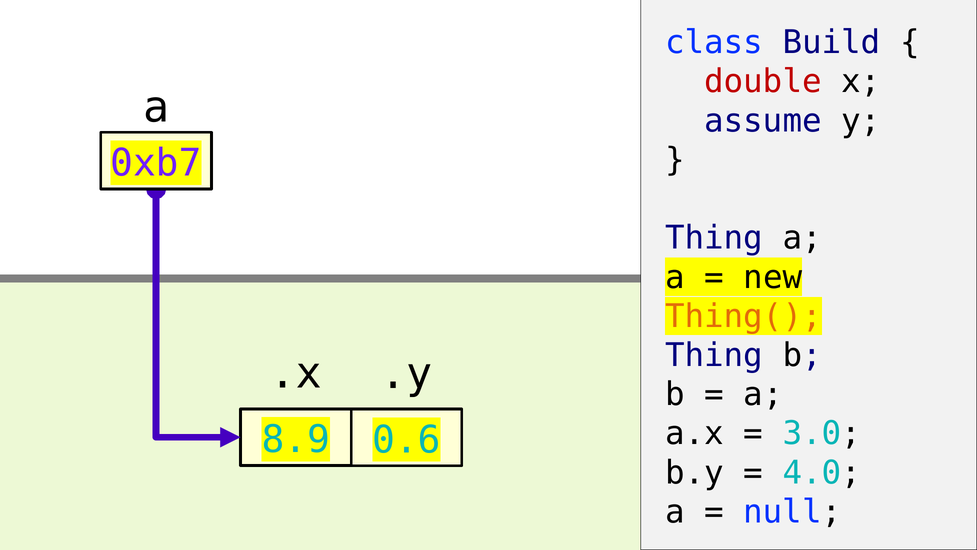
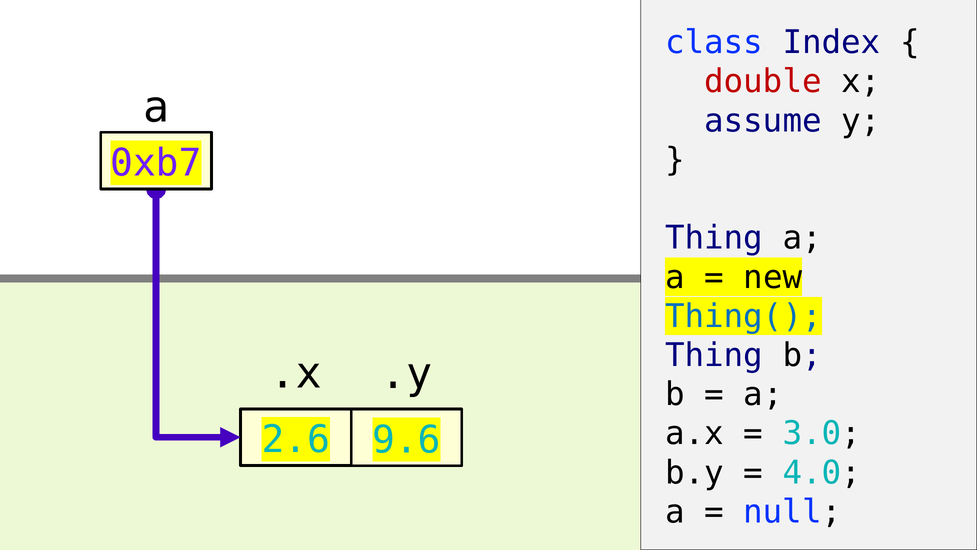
Build: Build -> Index (832, 43)
Thing( colour: orange -> blue (743, 316)
8.9: 8.9 -> 2.6 (296, 440)
0.6: 0.6 -> 9.6 (407, 440)
